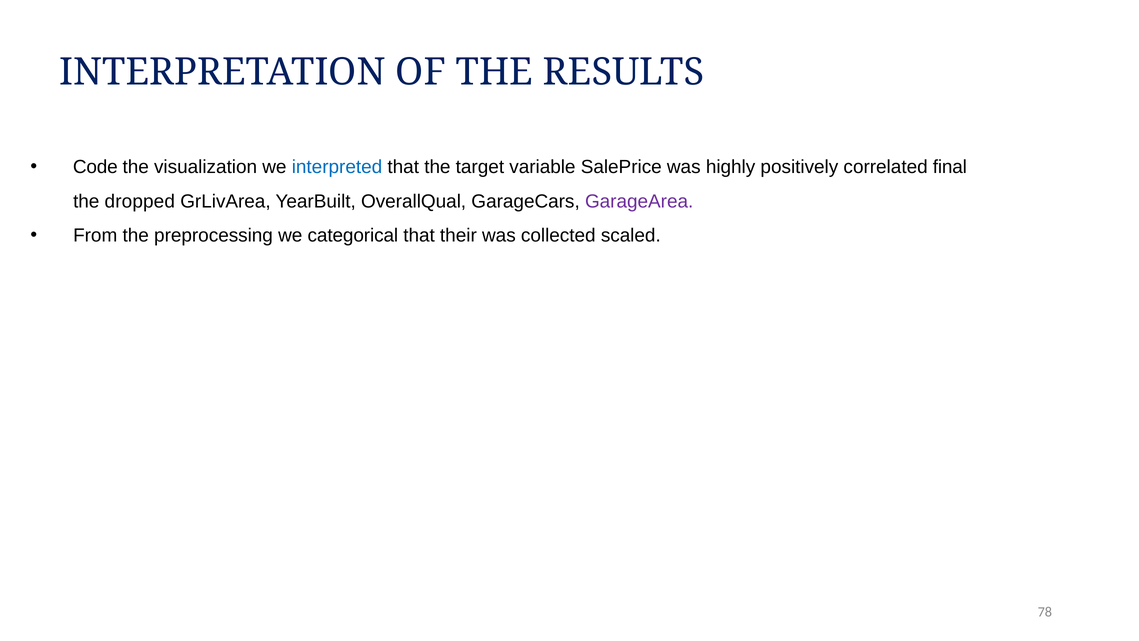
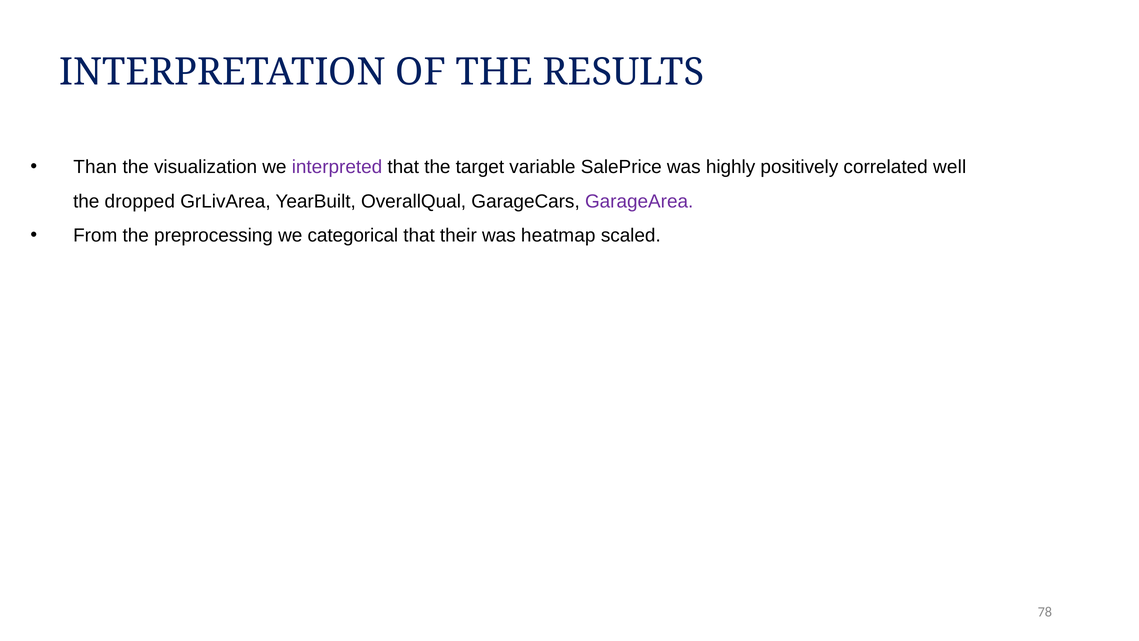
Code: Code -> Than (95, 167)
interpreted colour: blue -> purple (337, 167)
final: final -> well (950, 167)
collected: collected -> heatmap (558, 235)
